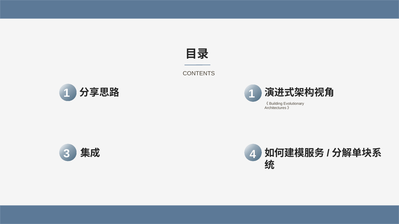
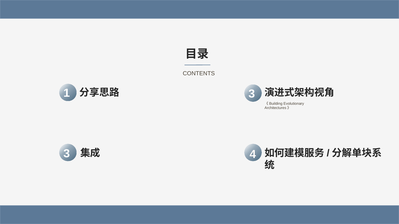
1 1: 1 -> 3 (252, 94)
